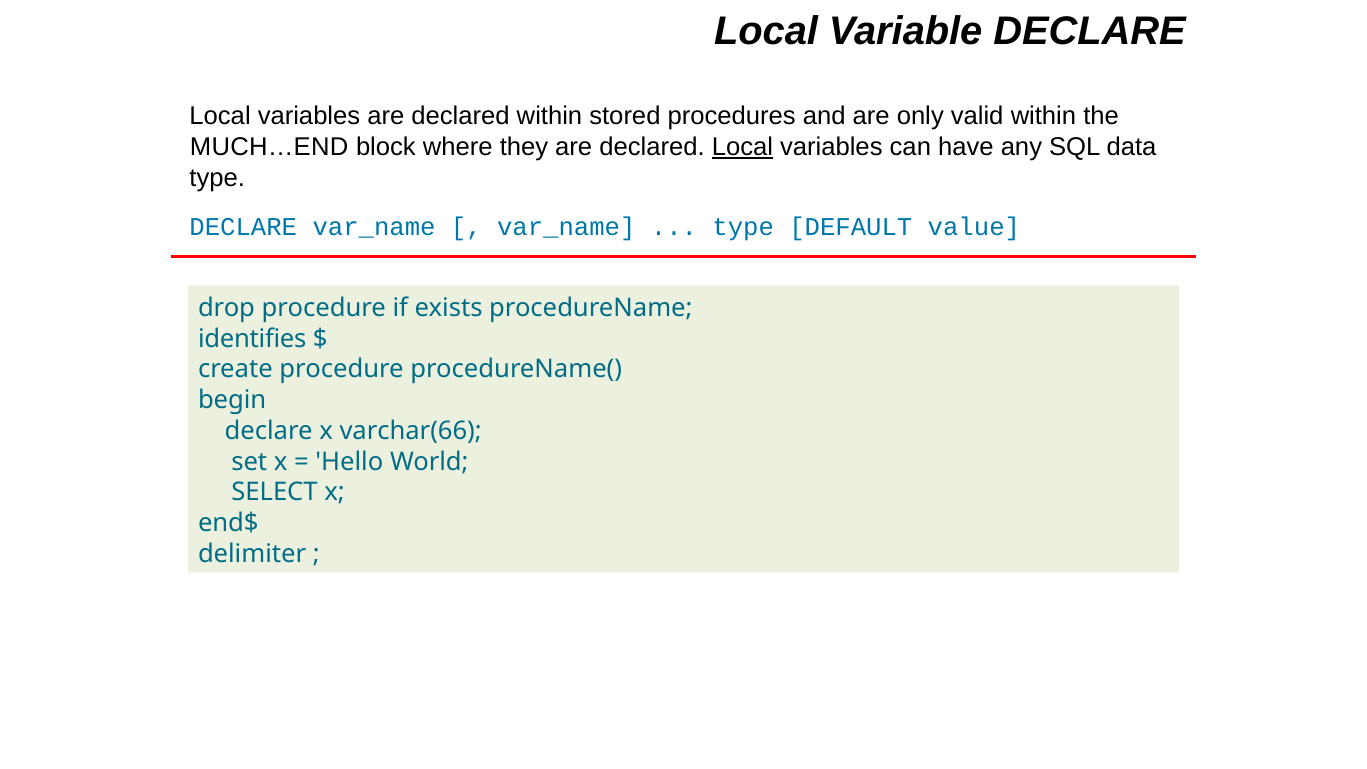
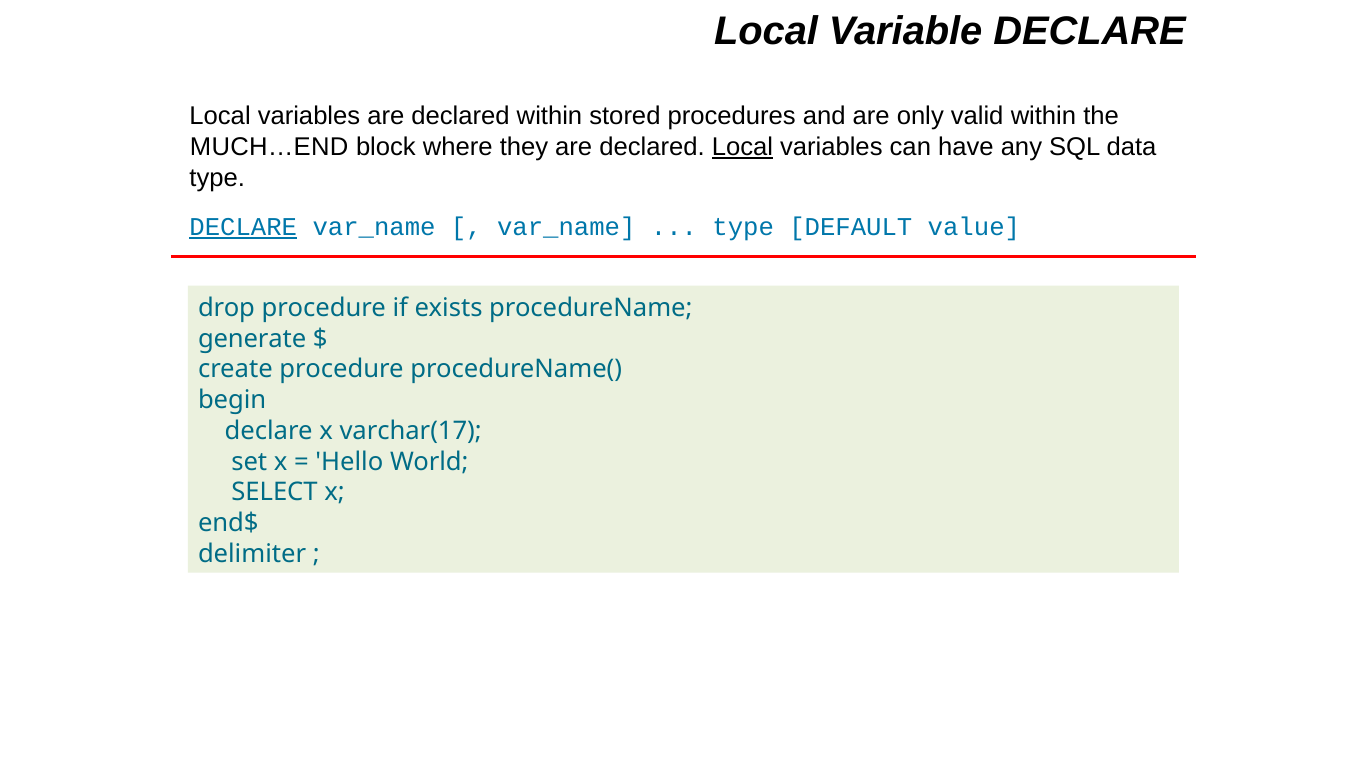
DECLARE underline: none -> present (243, 227)
identifies: identifies -> generate (252, 339)
varchar(66: varchar(66 -> varchar(17 (411, 431)
